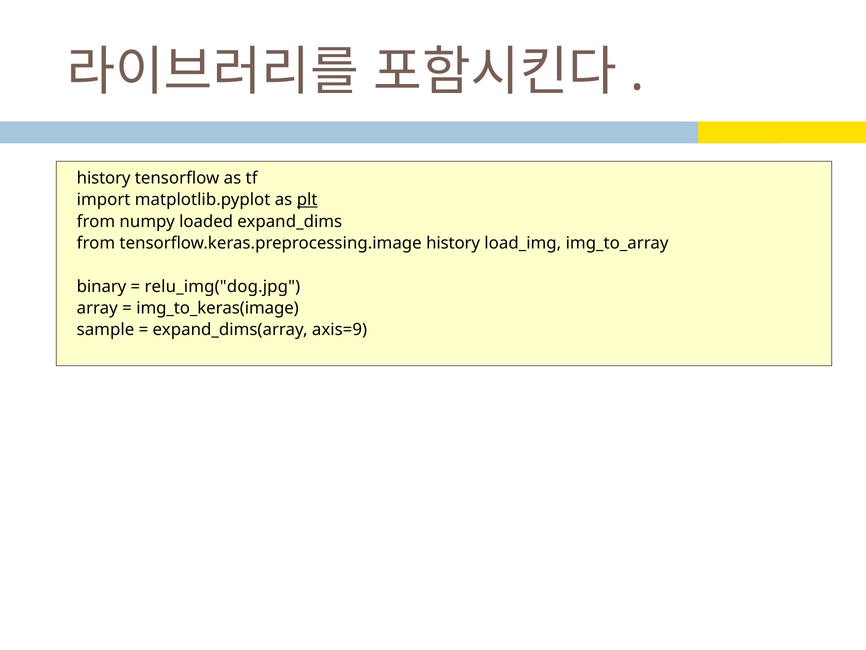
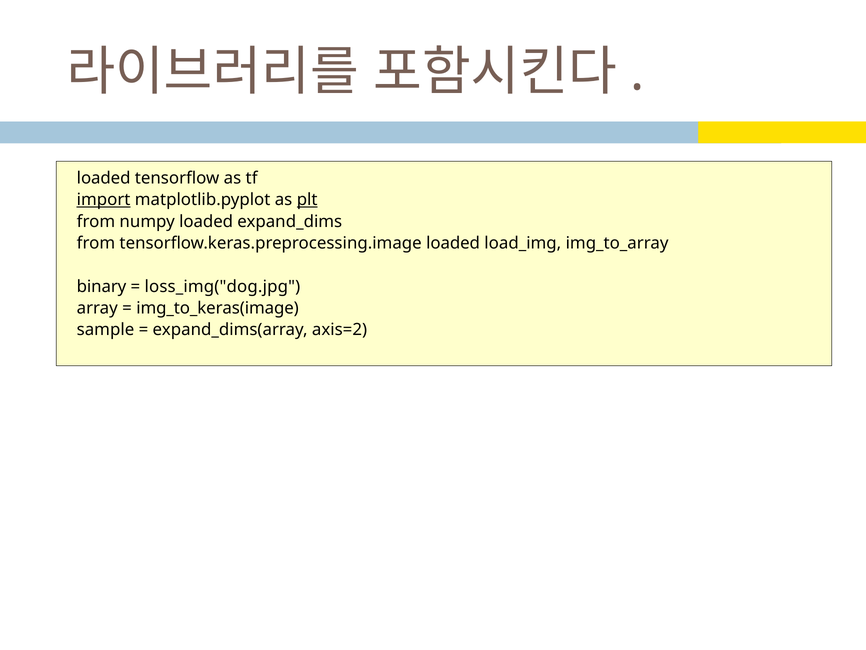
history: history -> loaded (104, 178)
import underline: none -> present (104, 200)
tensorflow.keras.preprocessing.image history: history -> loaded (453, 243)
relu_img("dog.jpg: relu_img("dog.jpg -> loss_img("dog.jpg (222, 286)
axis=9: axis=9 -> axis=2 (340, 330)
